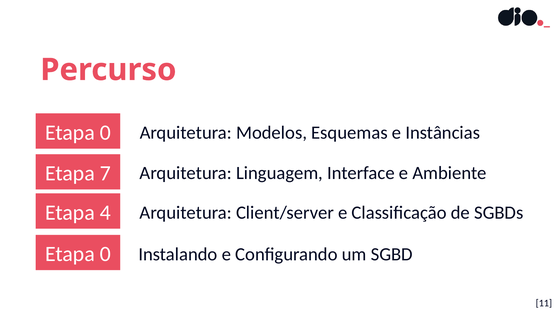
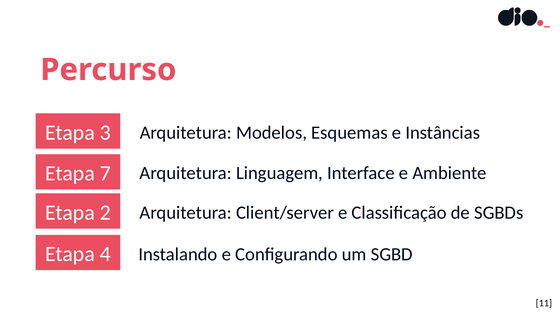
0: 0 -> 3 (105, 133)
4: 4 -> 2 (105, 213)
0: 0 -> 4 (105, 254)
